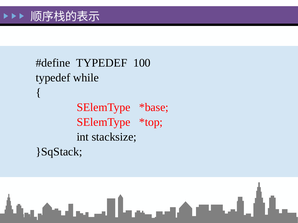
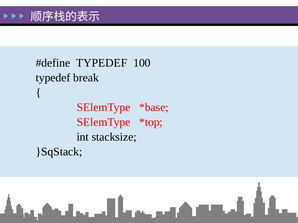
while: while -> break (86, 78)
